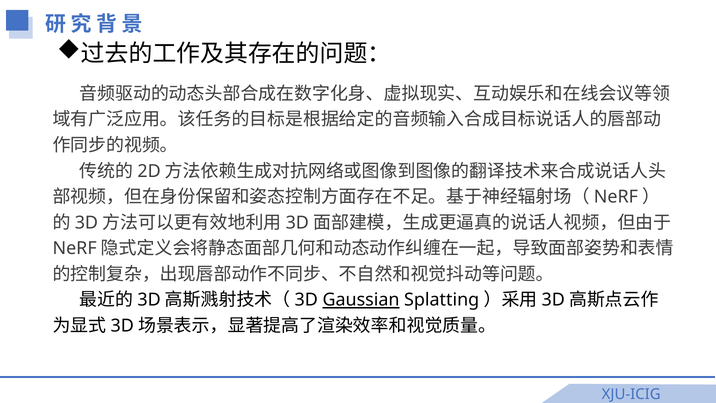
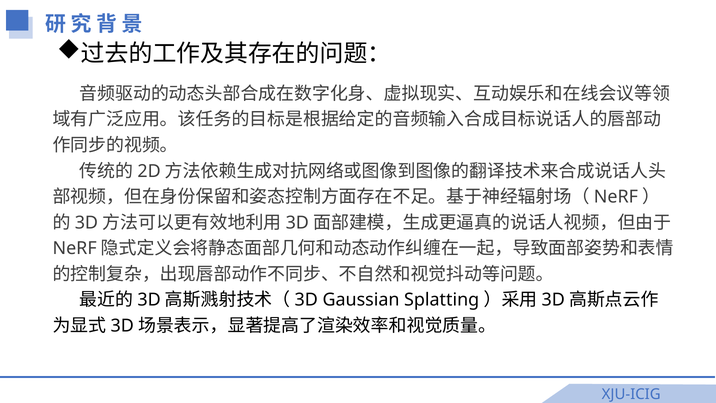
Gaussian underline: present -> none (361, 300)
